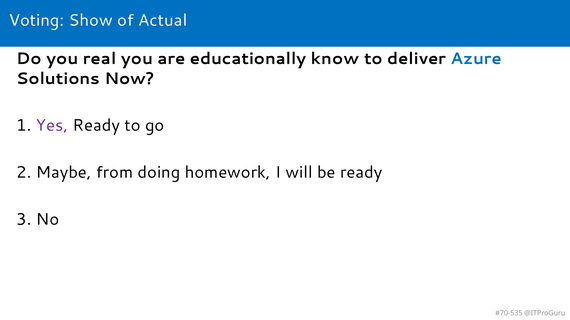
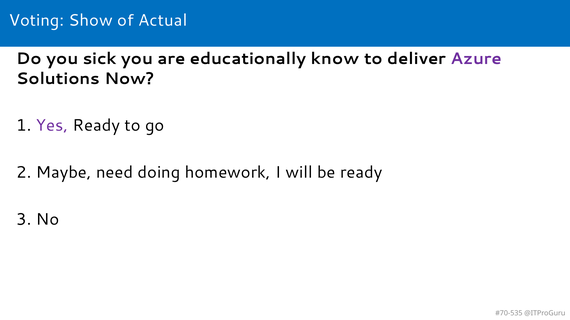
real: real -> sick (100, 59)
Azure colour: blue -> purple (476, 59)
from: from -> need (115, 173)
